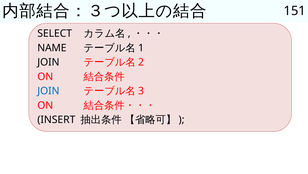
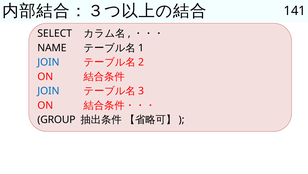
151: 151 -> 141 (295, 11)
JOIN colour: black -> blue (48, 62)
INSERT: INSERT -> GROUP (56, 119)
